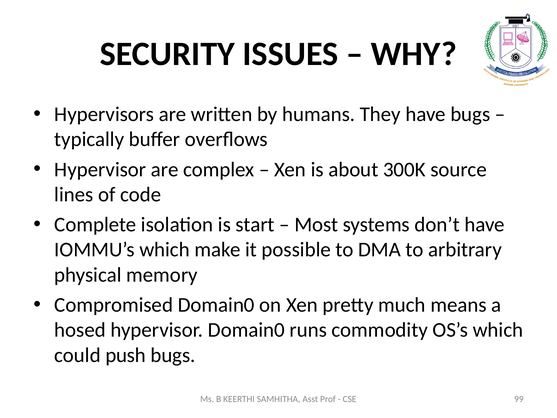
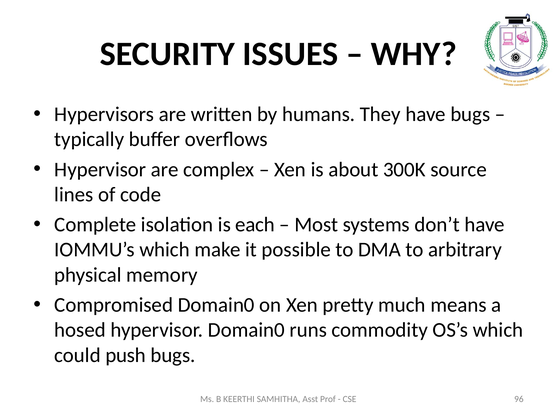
start: start -> each (255, 225)
99: 99 -> 96 (519, 399)
